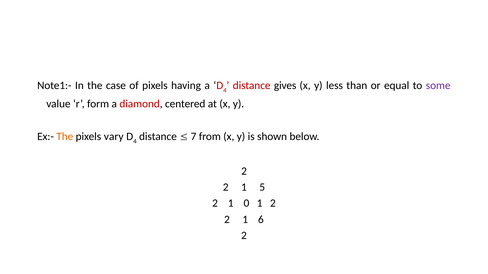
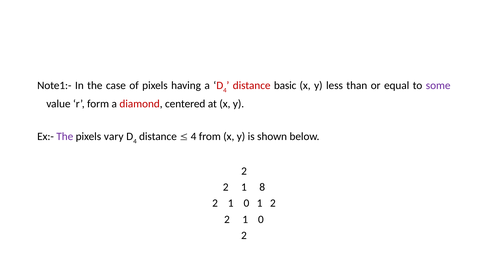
gives: gives -> basic (285, 86)
The colour: orange -> purple (65, 137)
7: 7 -> 4 (194, 137)
5: 5 -> 8 (262, 188)
6: 6 -> 0 (261, 220)
